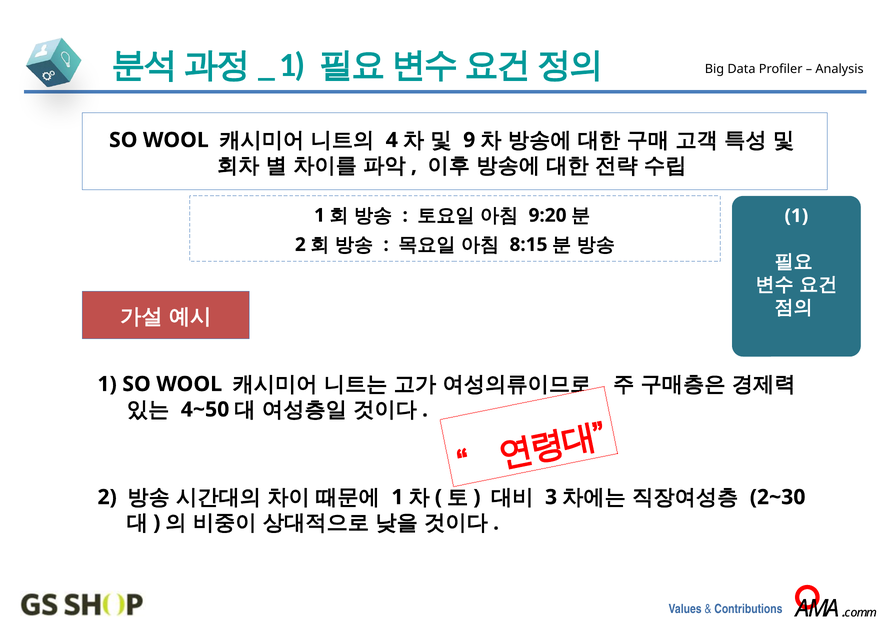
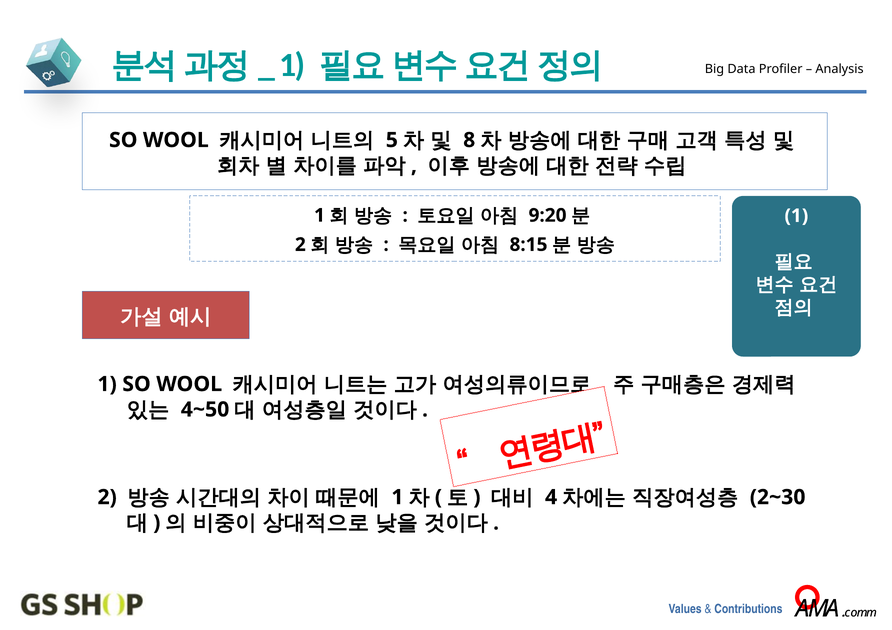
4: 4 -> 5 (392, 140)
9: 9 -> 8 (469, 140)
3: 3 -> 4 (551, 498)
